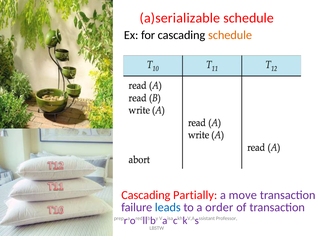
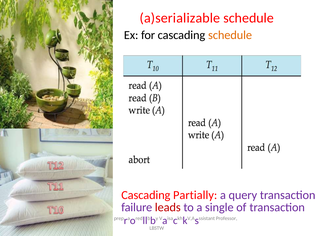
move: move -> query (243, 195)
leads colour: blue -> red (168, 208)
order: order -> single (219, 208)
